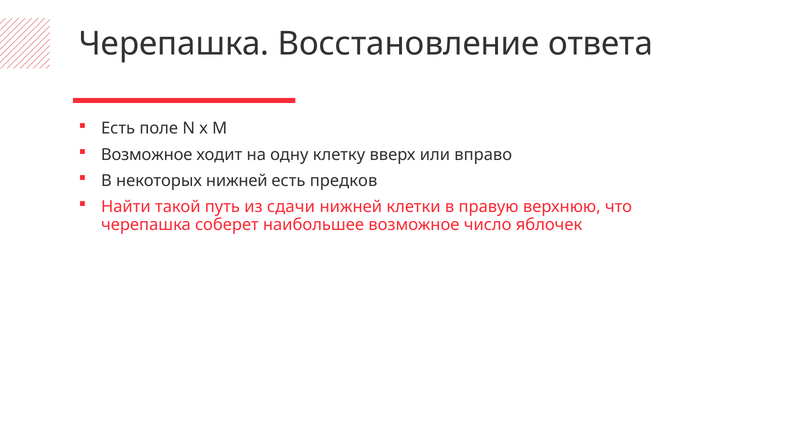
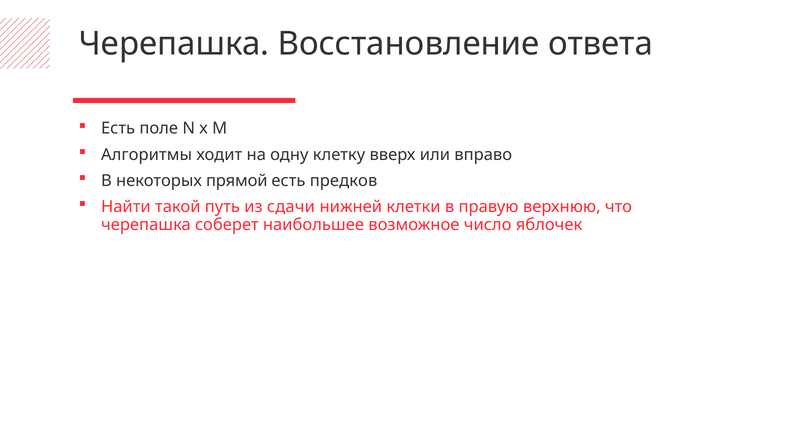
Возможное: Возможное -> Алгоритмы (147, 155)
некоторых нижней: нижней -> прямой (237, 181)
